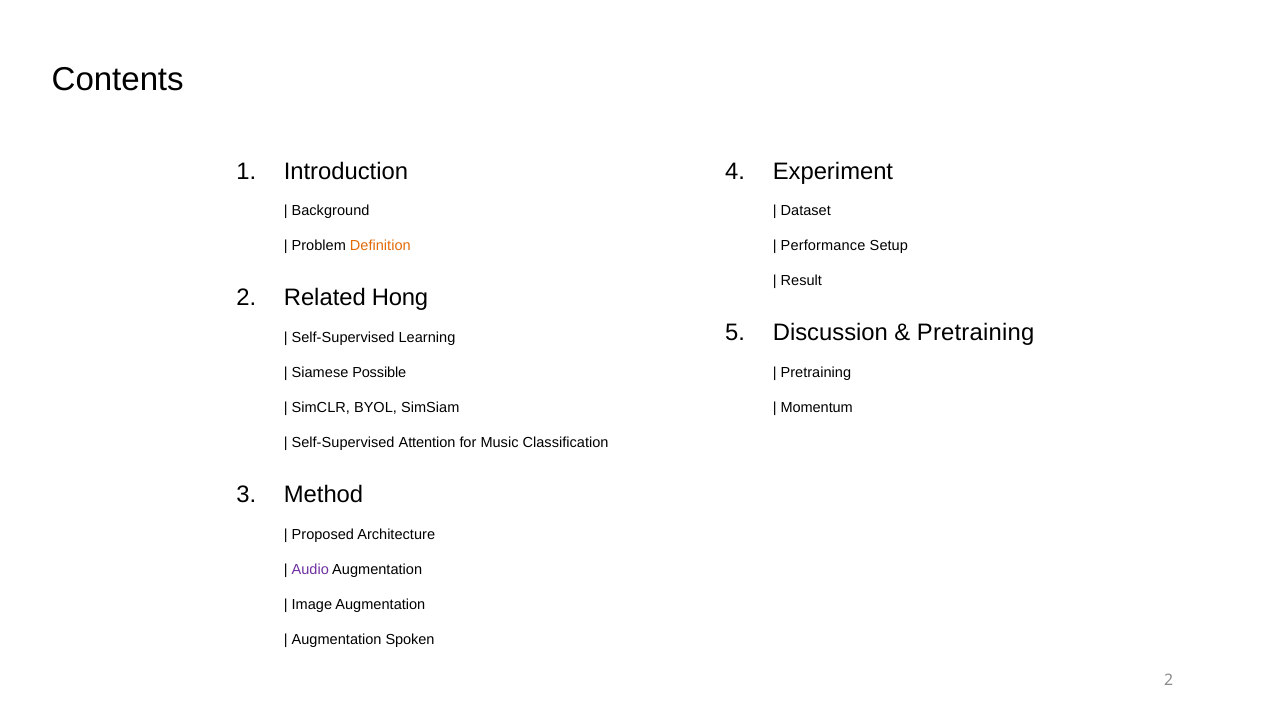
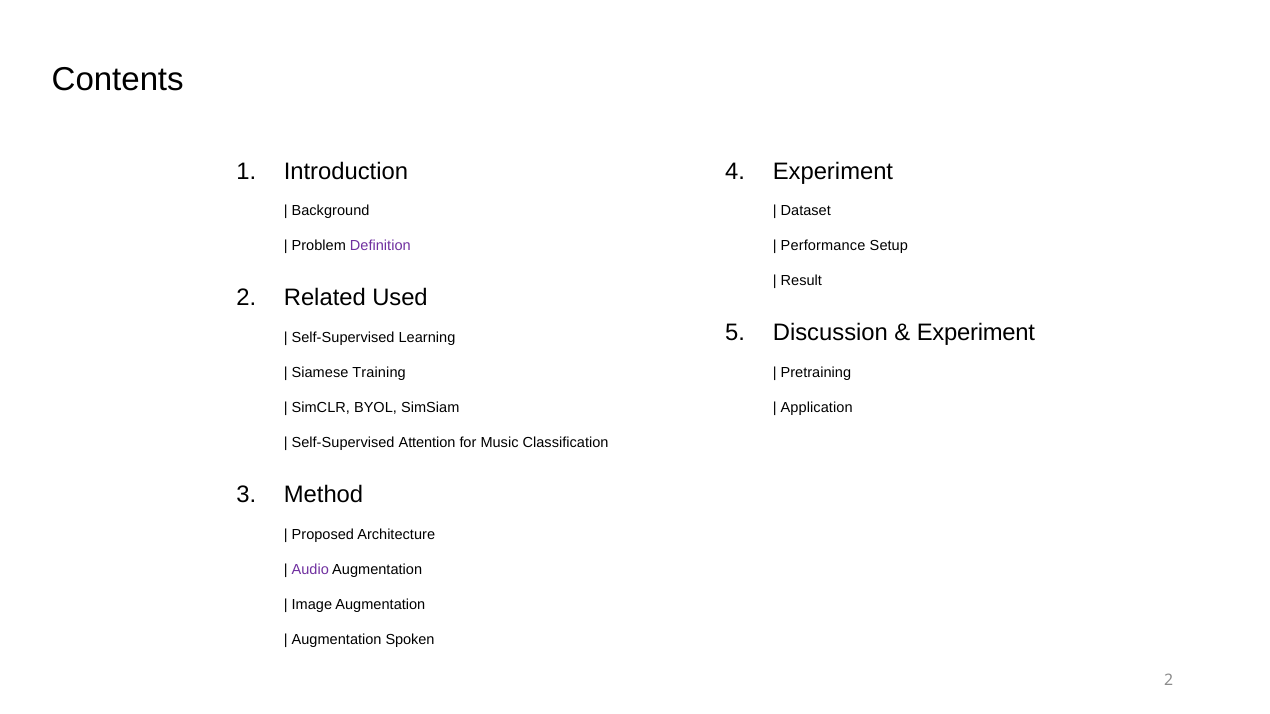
Definition colour: orange -> purple (380, 246)
Hong: Hong -> Used (400, 298)
Pretraining: Pretraining -> Experiment (976, 333)
Possible: Possible -> Training (379, 373)
Momentum: Momentum -> Application (817, 408)
